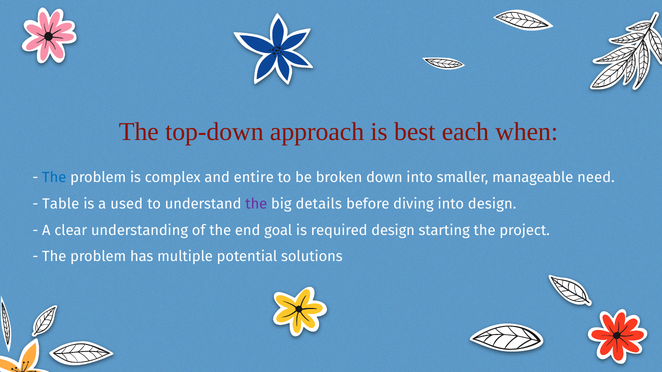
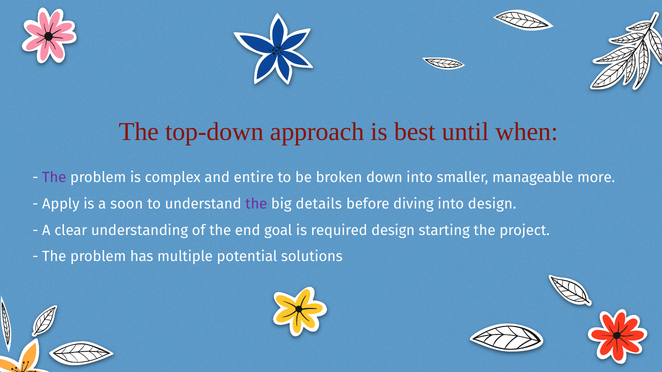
each: each -> until (465, 132)
The colour: blue -> purple (54, 178)
need: need -> more (596, 178)
Table: Table -> Apply (61, 204)
used: used -> soon (127, 204)
